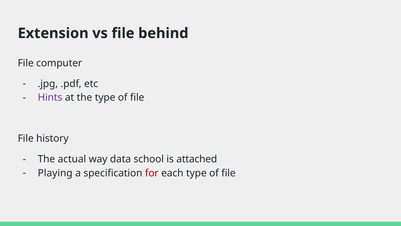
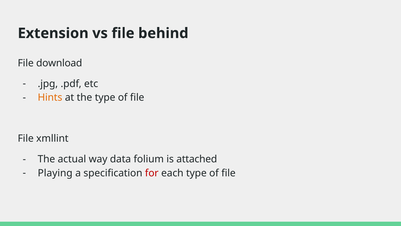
computer: computer -> download (59, 63)
Hints colour: purple -> orange (50, 97)
history: history -> xmllint (52, 138)
school: school -> folium (149, 159)
